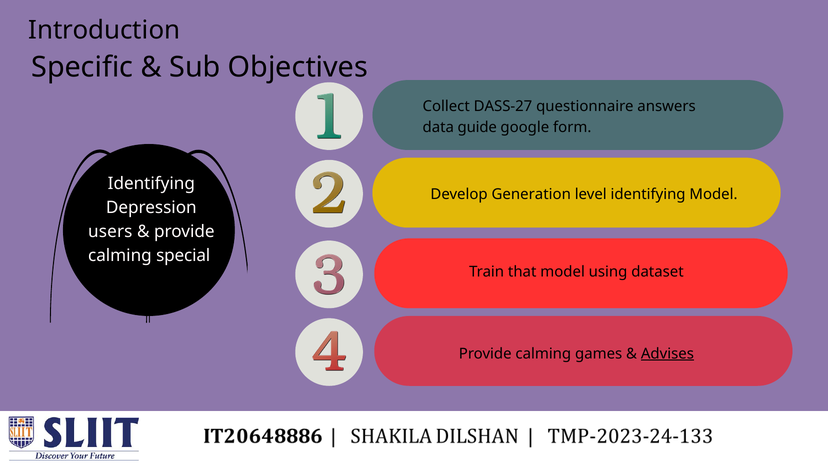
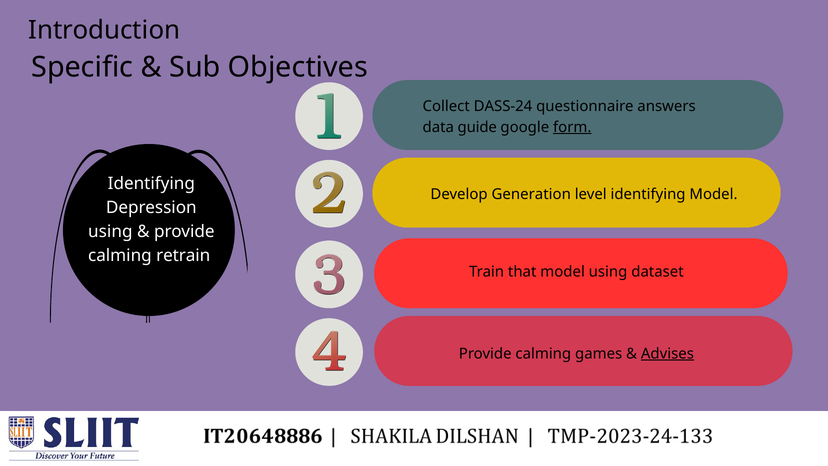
DASS-27: DASS-27 -> DASS-24 (503, 106)
form underline: none -> present (572, 127)
users: users -> using (110, 231)
special: special -> retrain (183, 255)
